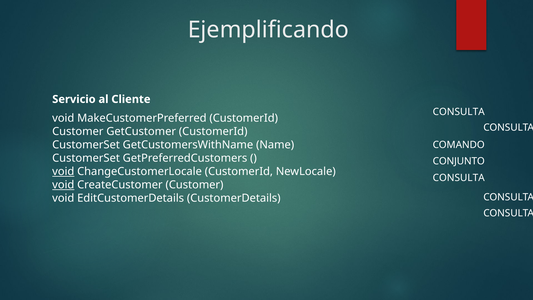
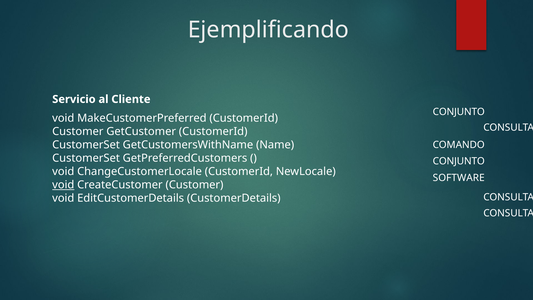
CONSULTA: CONSULTA -> CONJUNTO (459, 112)
void underline: present -> none (63, 171)
CONSULTA: CONSULTA -> SOFTWARE (459, 178)
